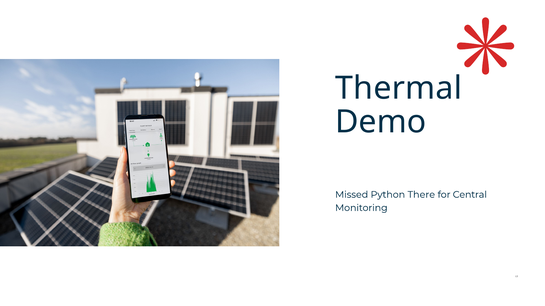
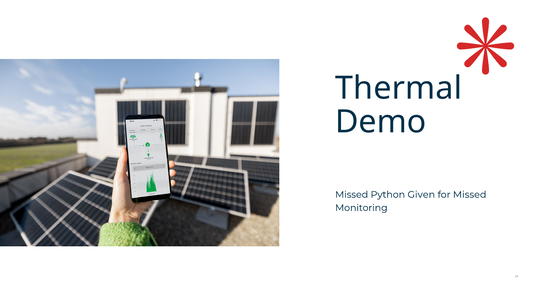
There: There -> Given (421, 195)
for Central: Central -> Missed (470, 195)
